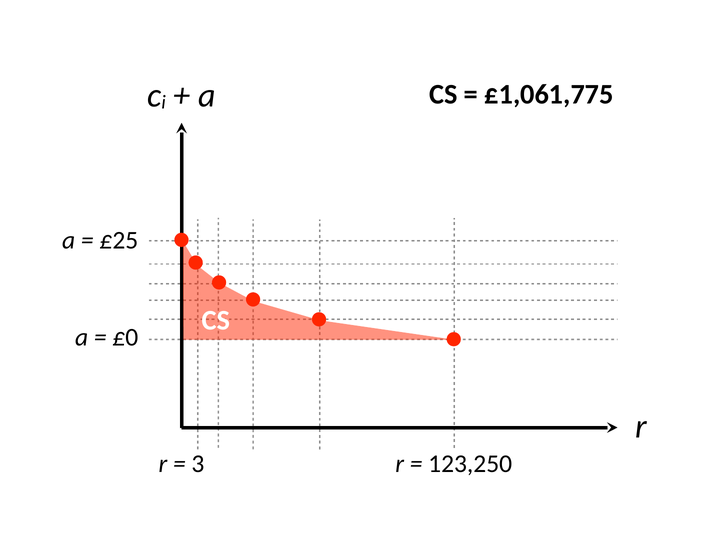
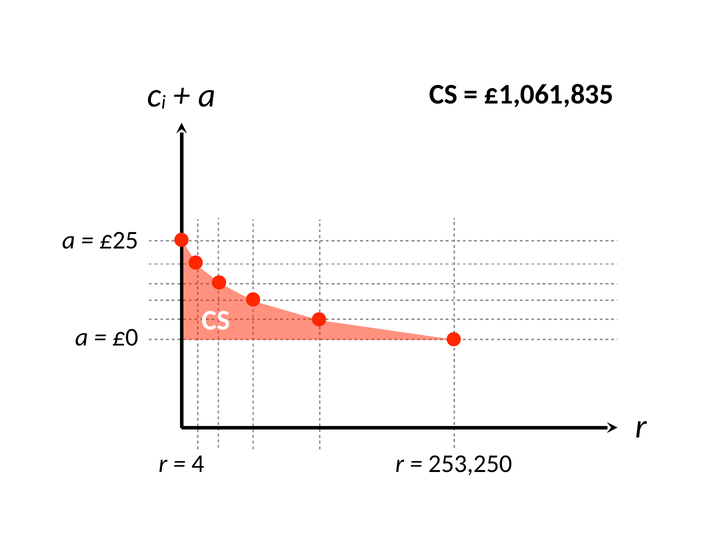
£1,061,775: £1,061,775 -> £1,061,835 (549, 95)
3: 3 -> 4 (198, 463)
123,250: 123,250 -> 253,250 (470, 463)
